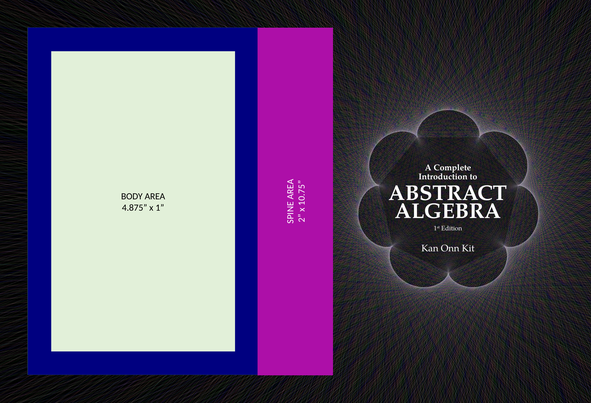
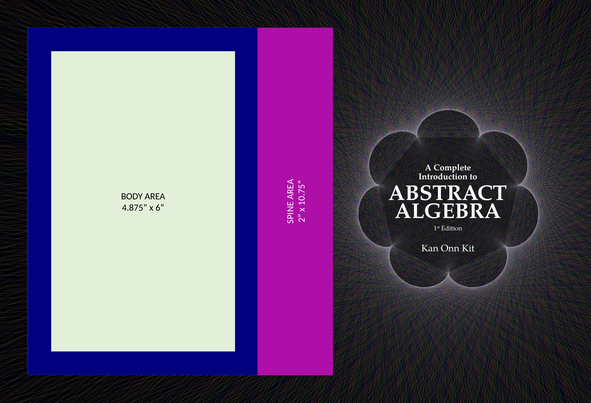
1: 1 -> 6 (160, 208)
